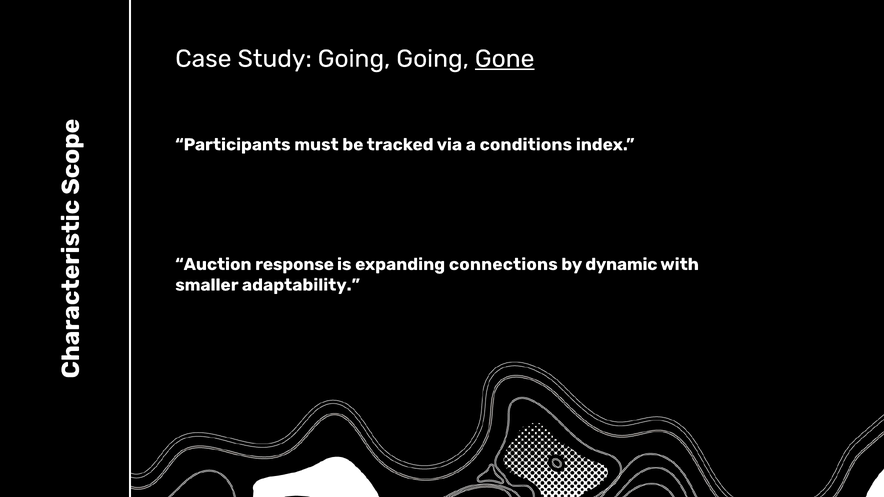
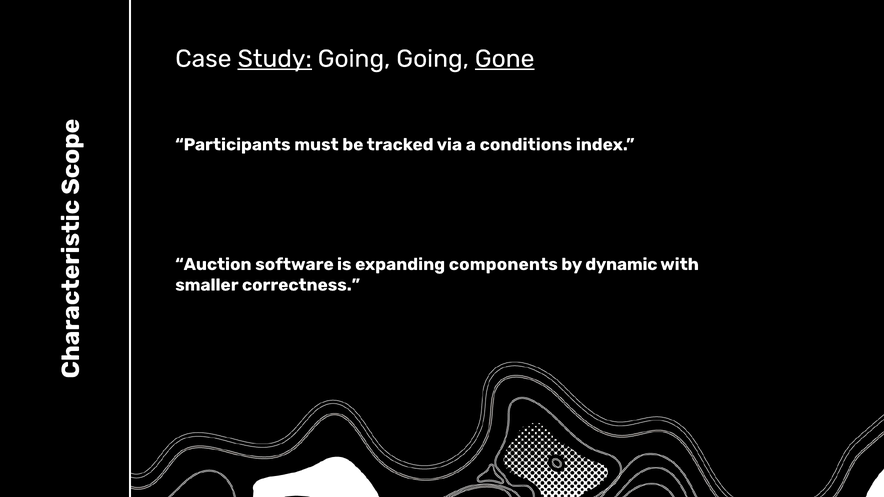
Study underline: none -> present (275, 59)
response: response -> software (294, 264)
connections: connections -> components (503, 264)
adaptability: adaptability -> correctness (301, 285)
